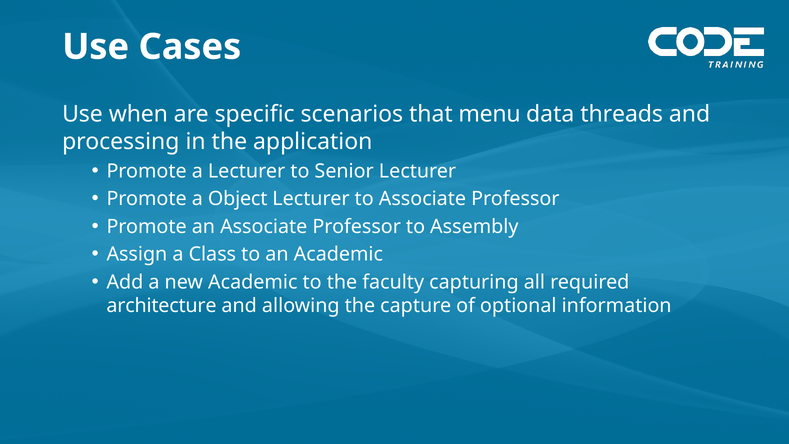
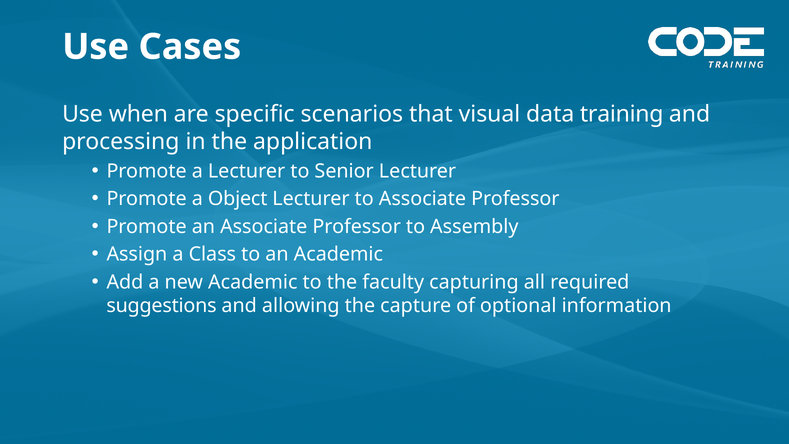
menu: menu -> visual (489, 114)
threads: threads -> training (622, 114)
architecture: architecture -> suggestions (162, 306)
